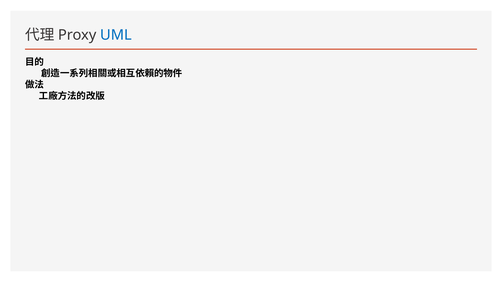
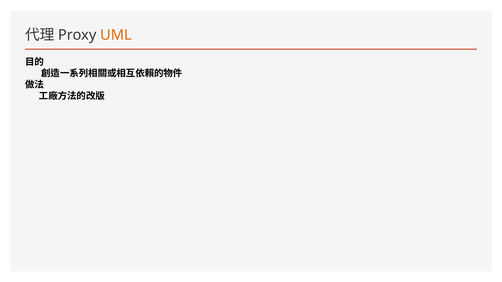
UML colour: blue -> orange (116, 35)
